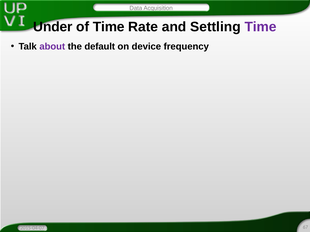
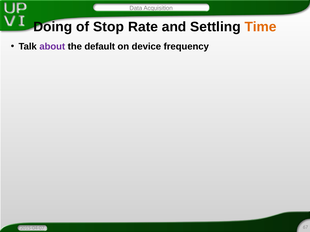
Under: Under -> Doing (53, 27)
of Time: Time -> Stop (109, 27)
Time colour: purple -> orange (261, 27)
